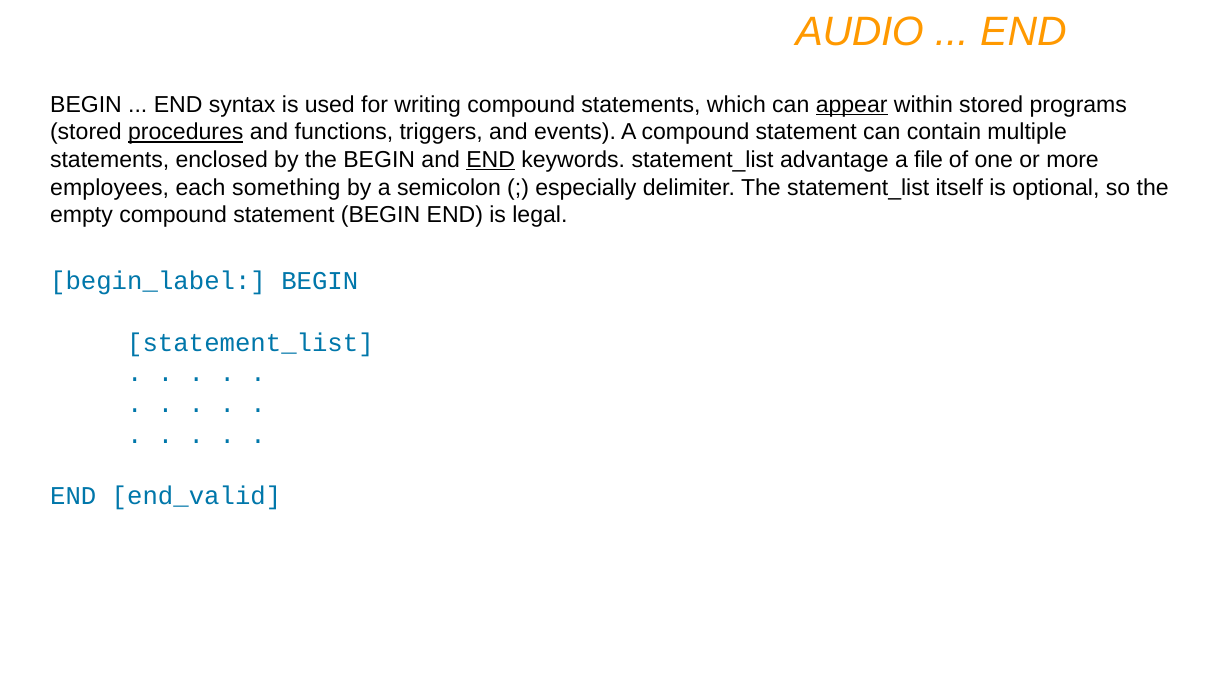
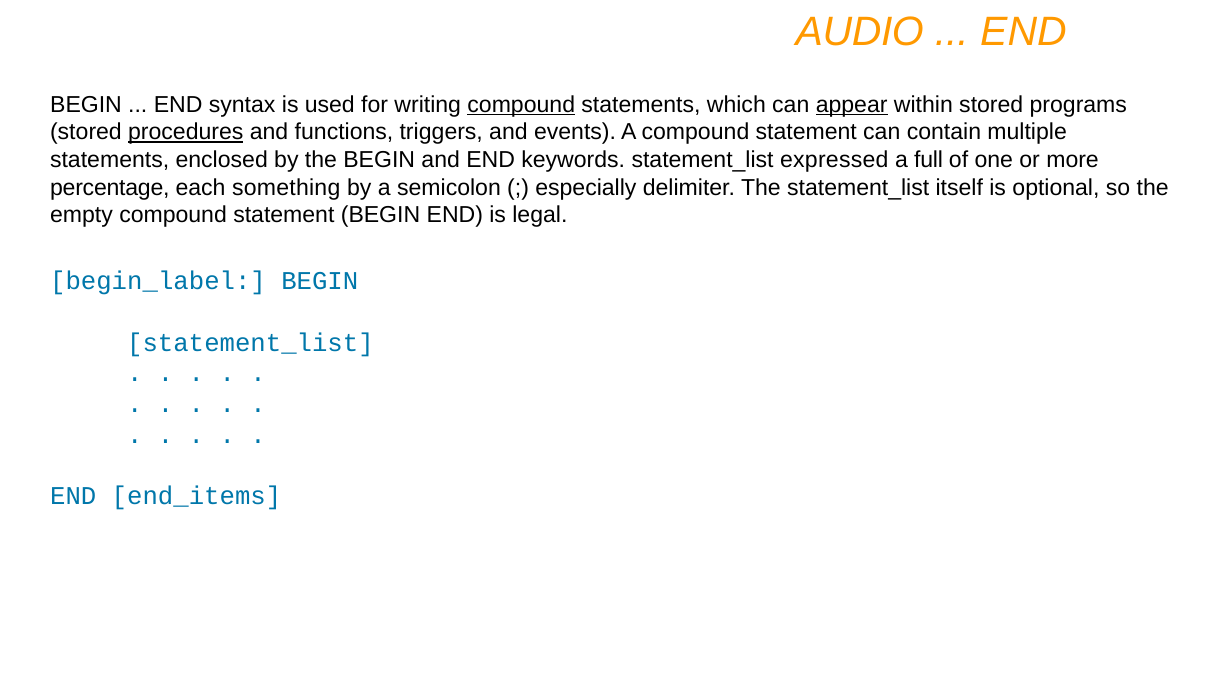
compound underline: none -> present (521, 105)
END underline: present -> none (491, 160)
advantage: advantage -> expressed (834, 160)
file: file -> full (929, 160)
employees: employees -> percentage (110, 188)
end_valid: end_valid -> end_items (196, 496)
